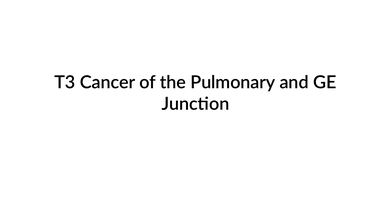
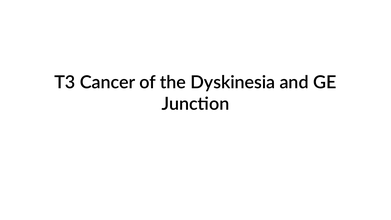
Pulmonary: Pulmonary -> Dyskinesia (233, 82)
